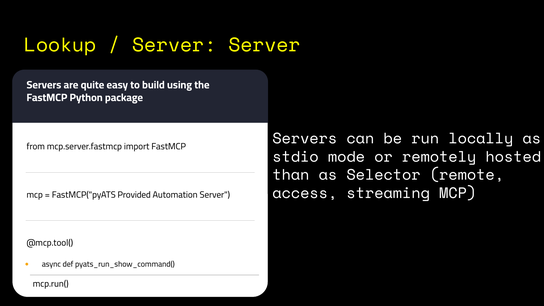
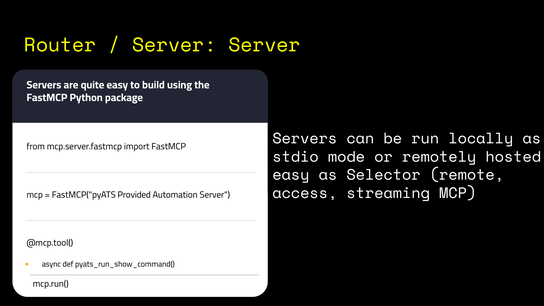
Lookup: Lookup -> Router (60, 45)
than: than -> easy (291, 175)
